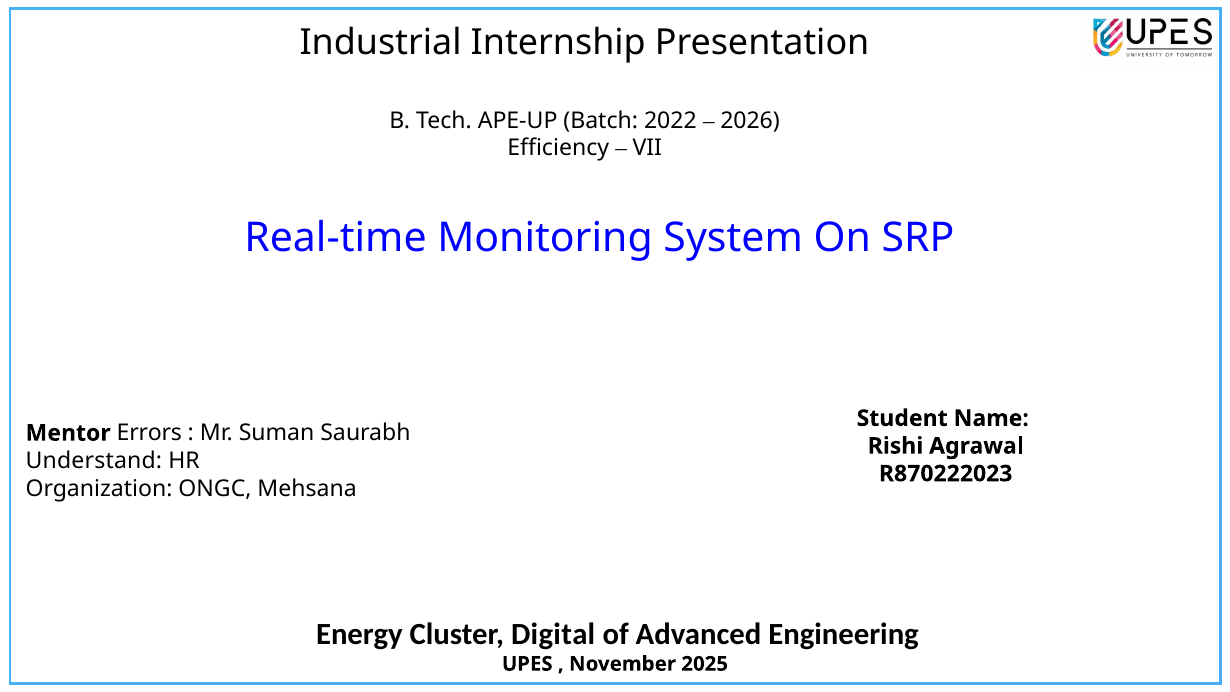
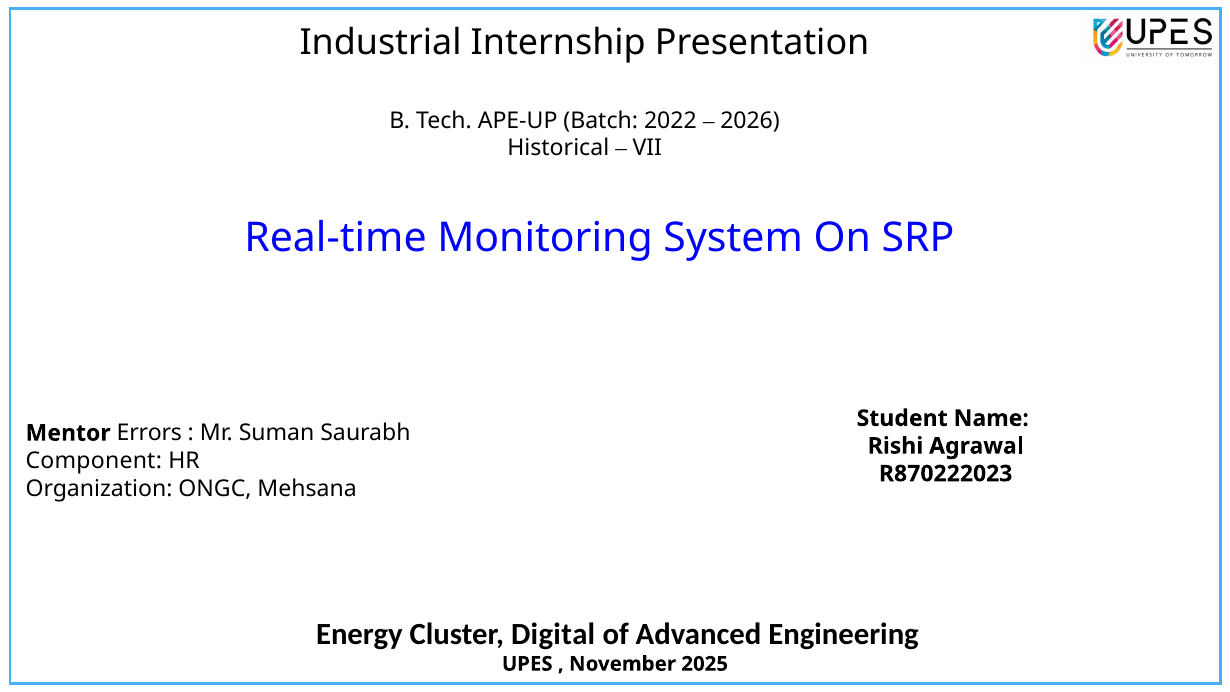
Efficiency: Efficiency -> Historical (558, 148)
Understand: Understand -> Component (94, 461)
